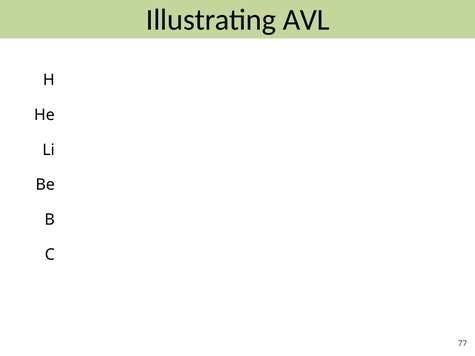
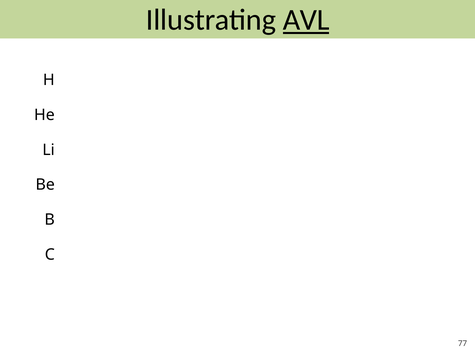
AVL underline: none -> present (306, 20)
